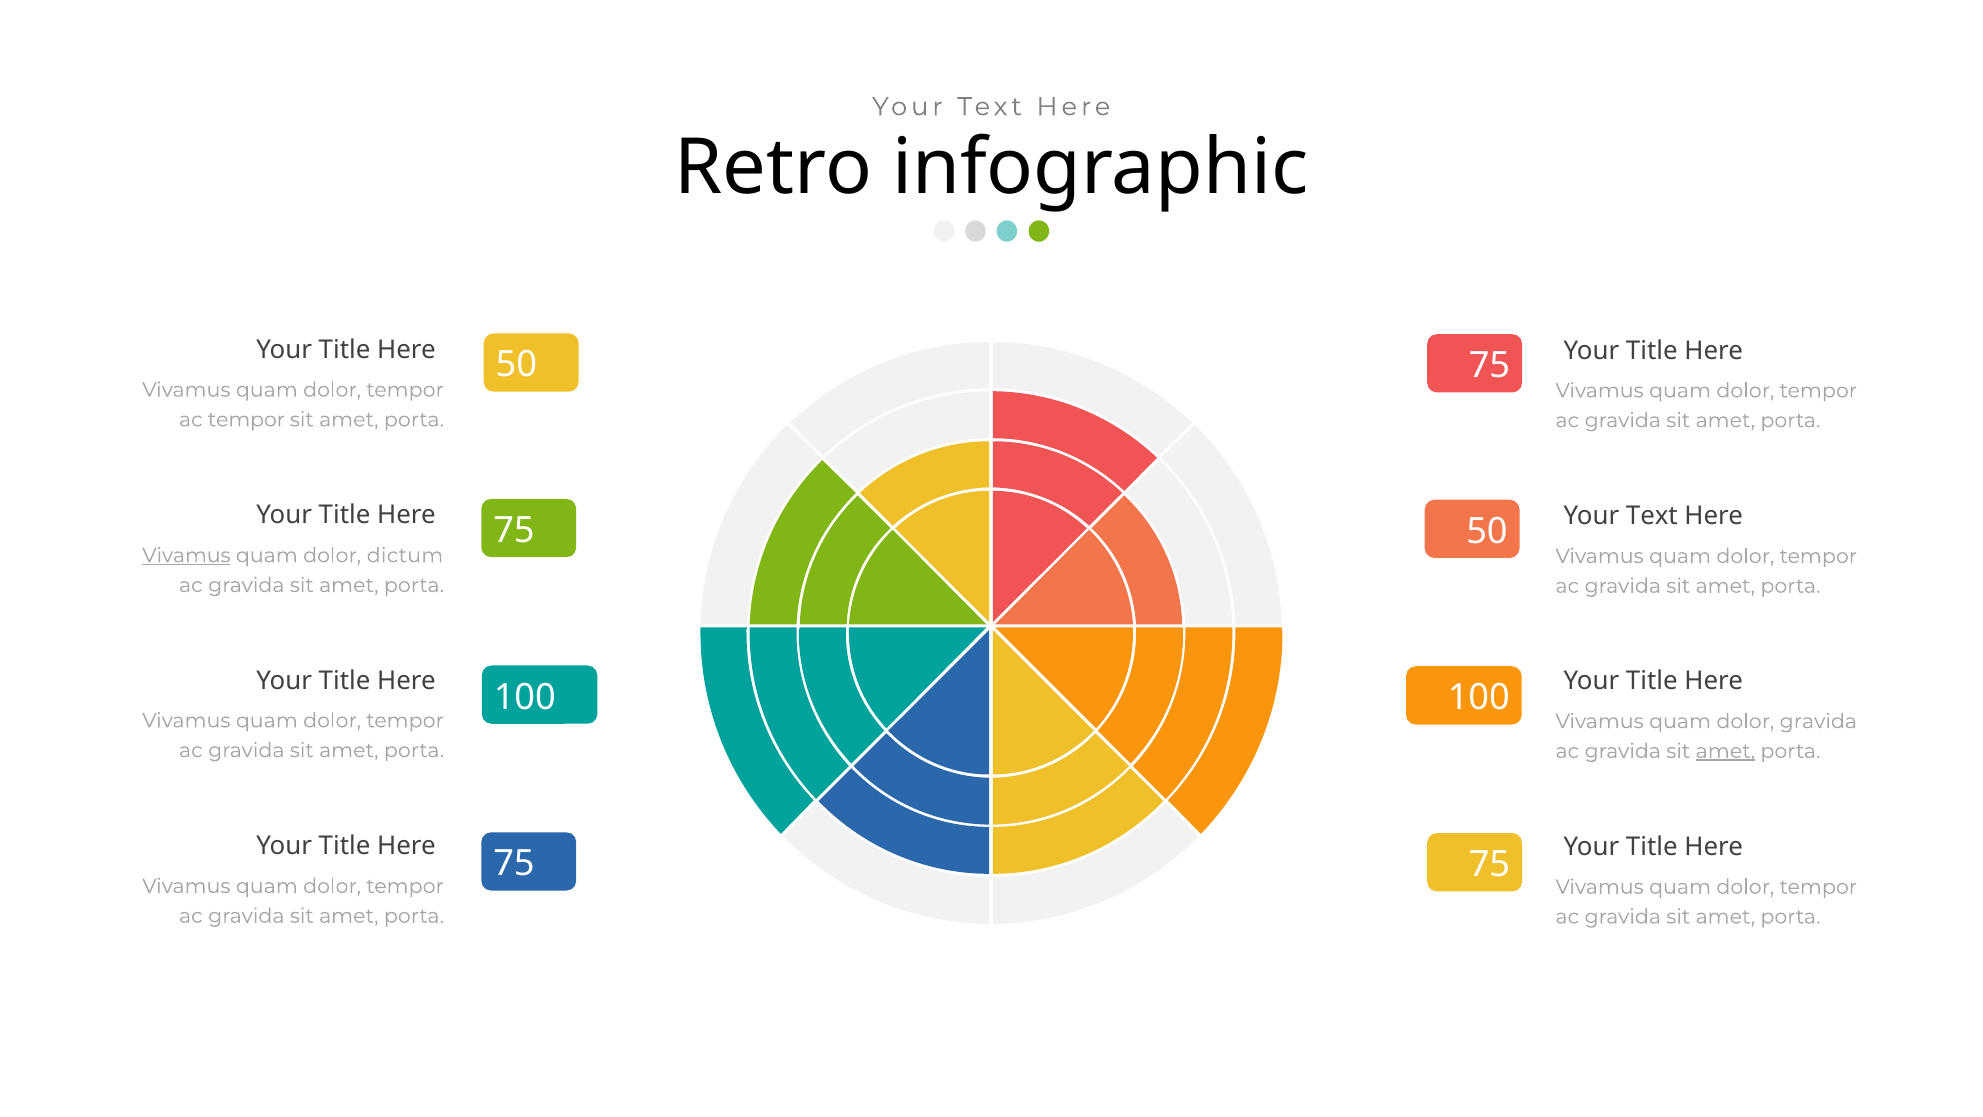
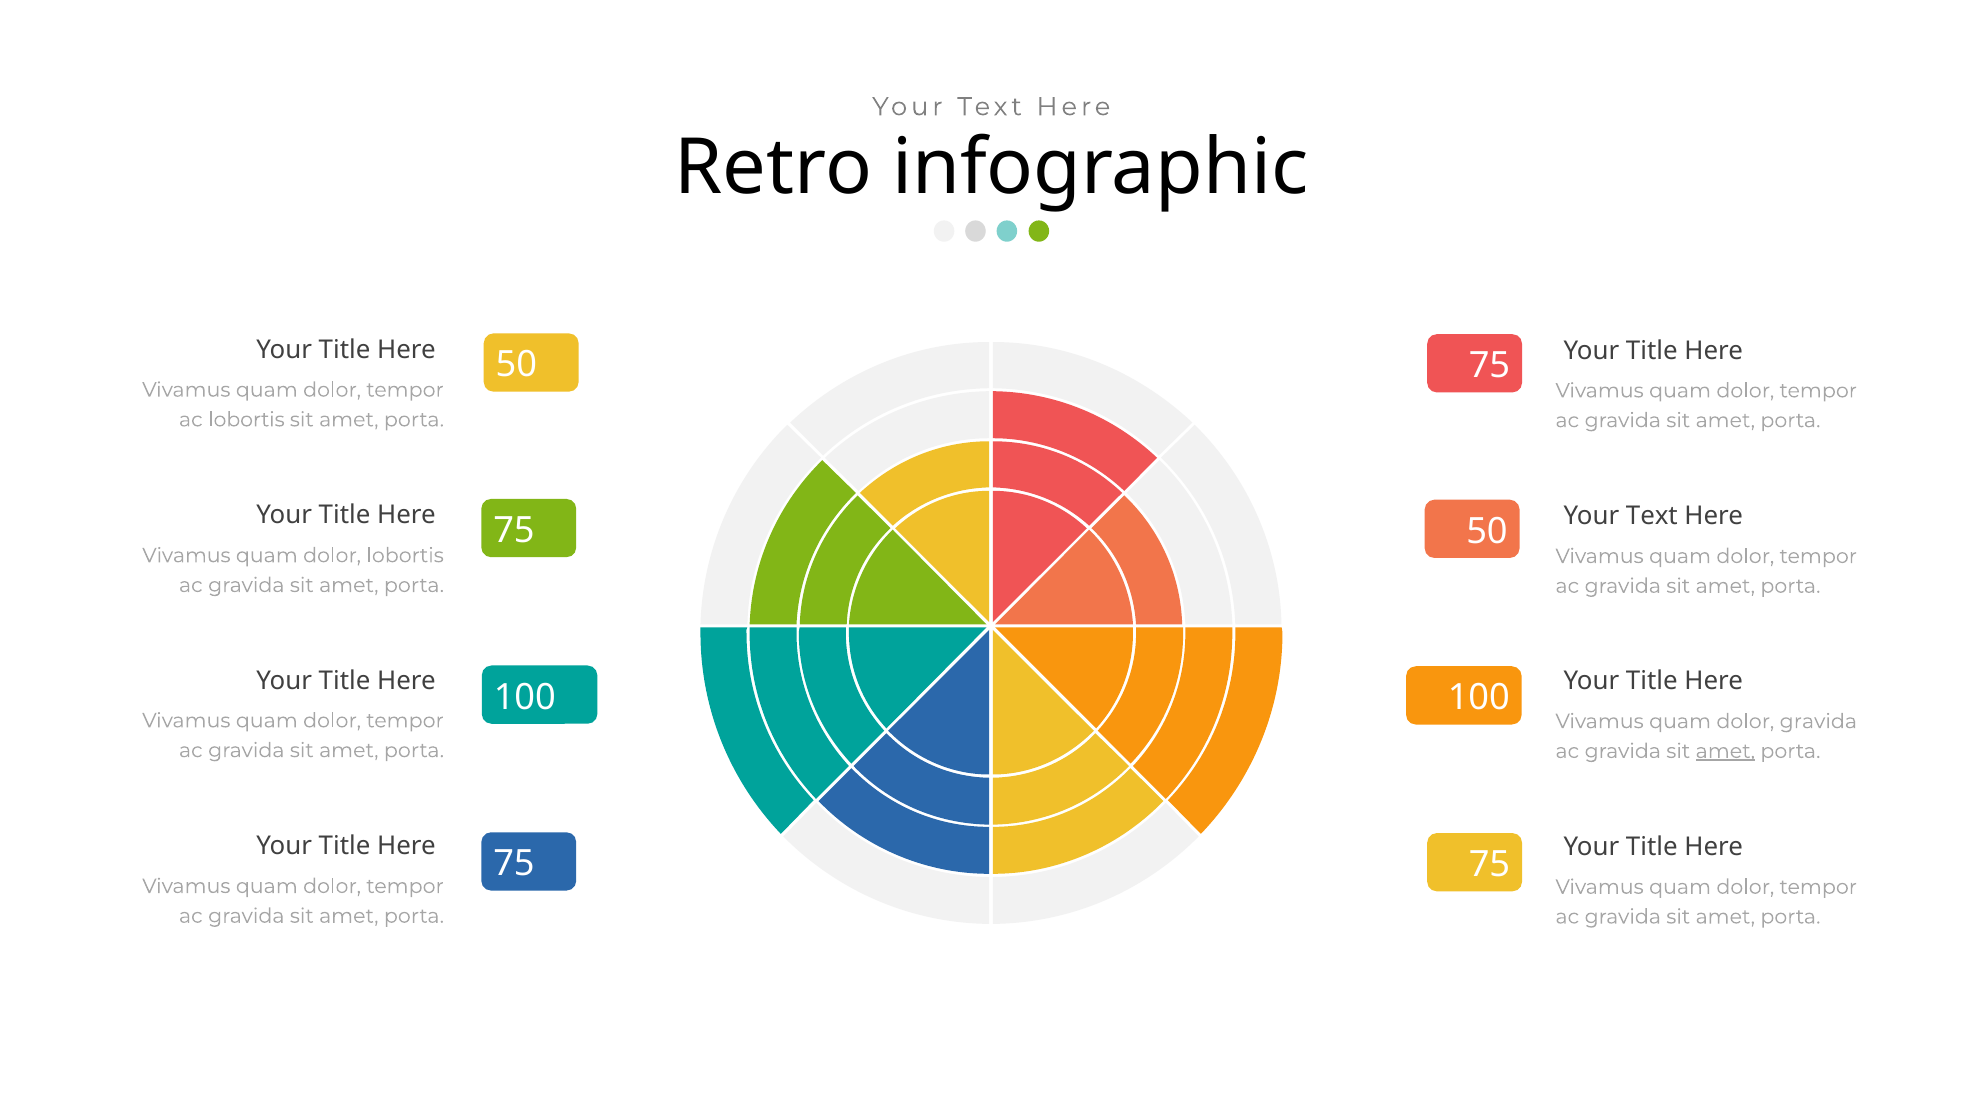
ac tempor: tempor -> lobortis (246, 420)
Vivamus underline: present -> none (186, 556)
dolor dictum: dictum -> lobortis (405, 556)
